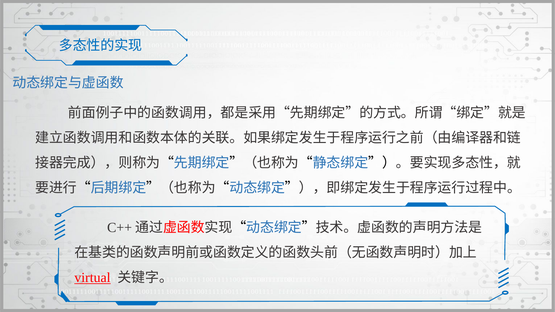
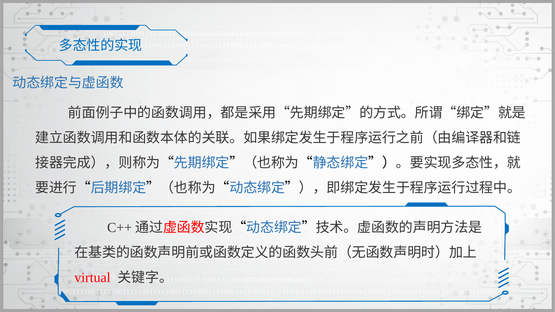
virtual underline: present -> none (92, 278)
